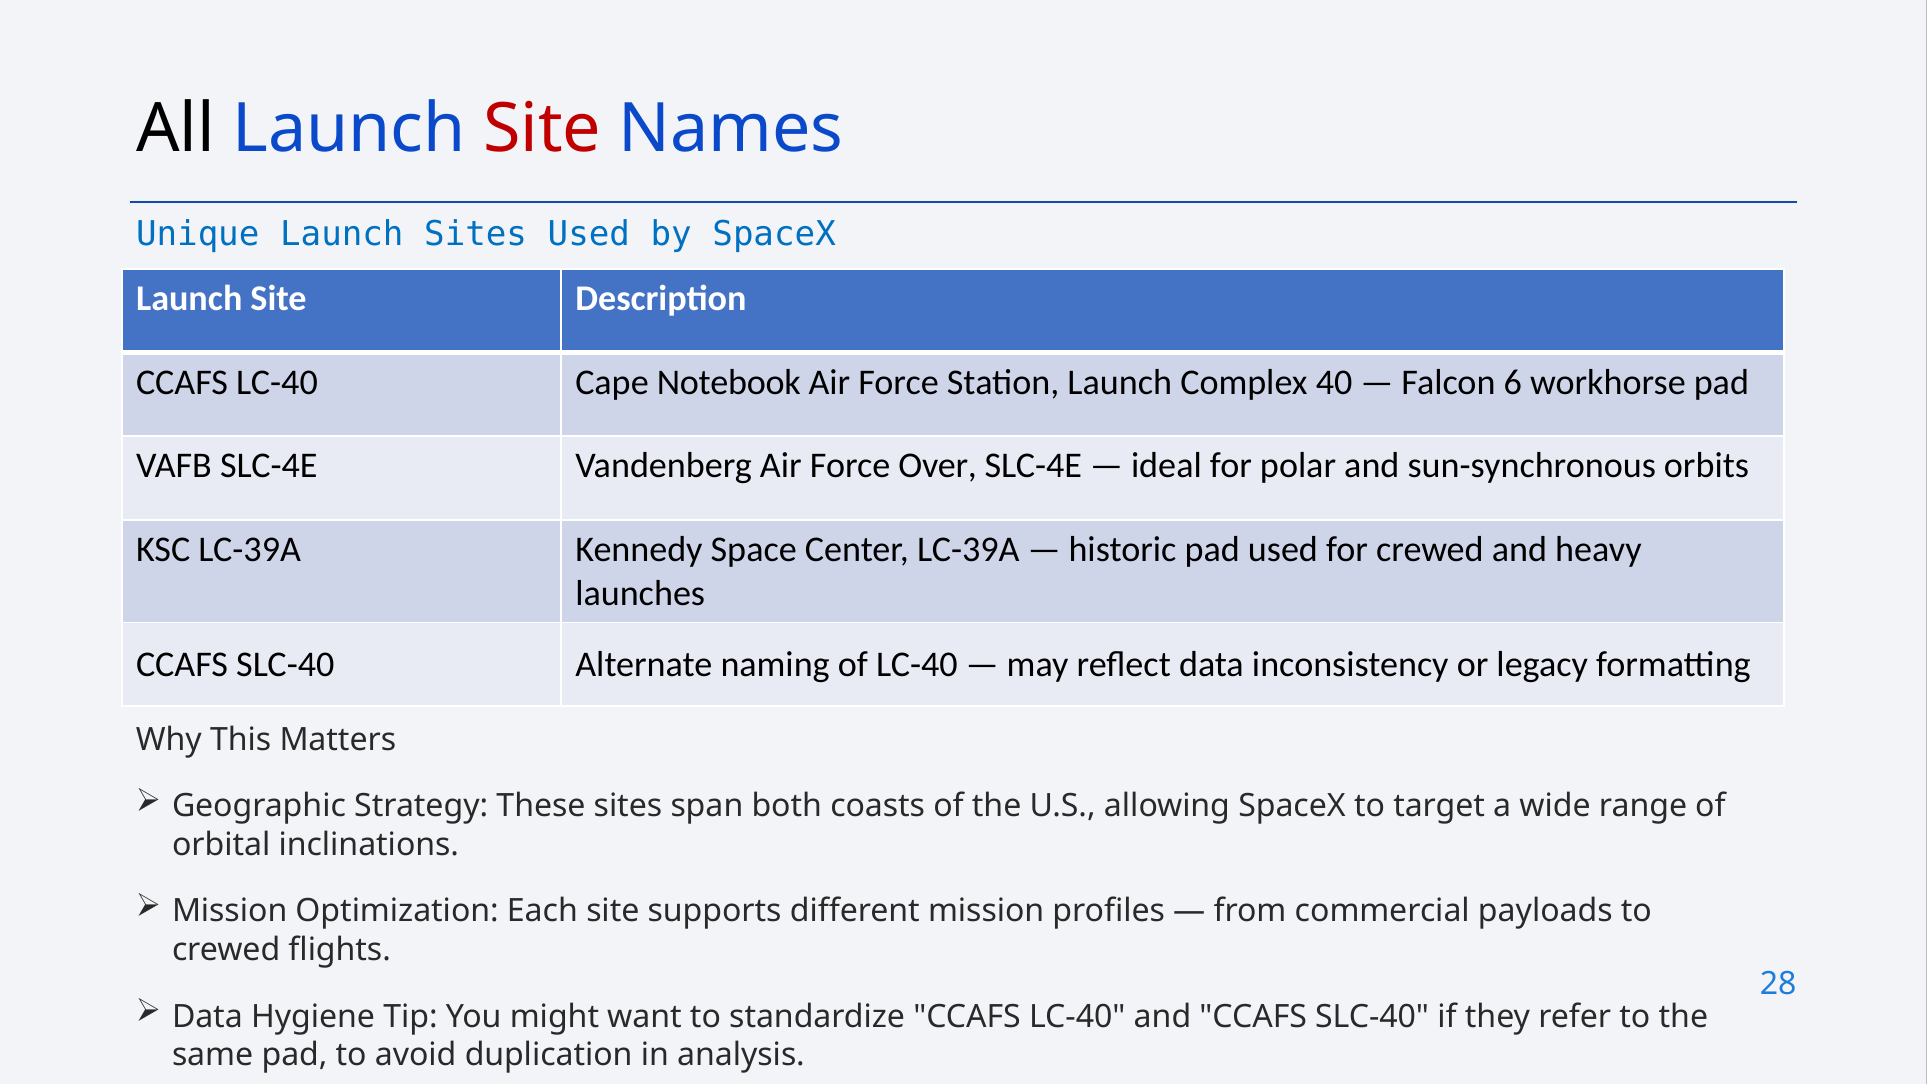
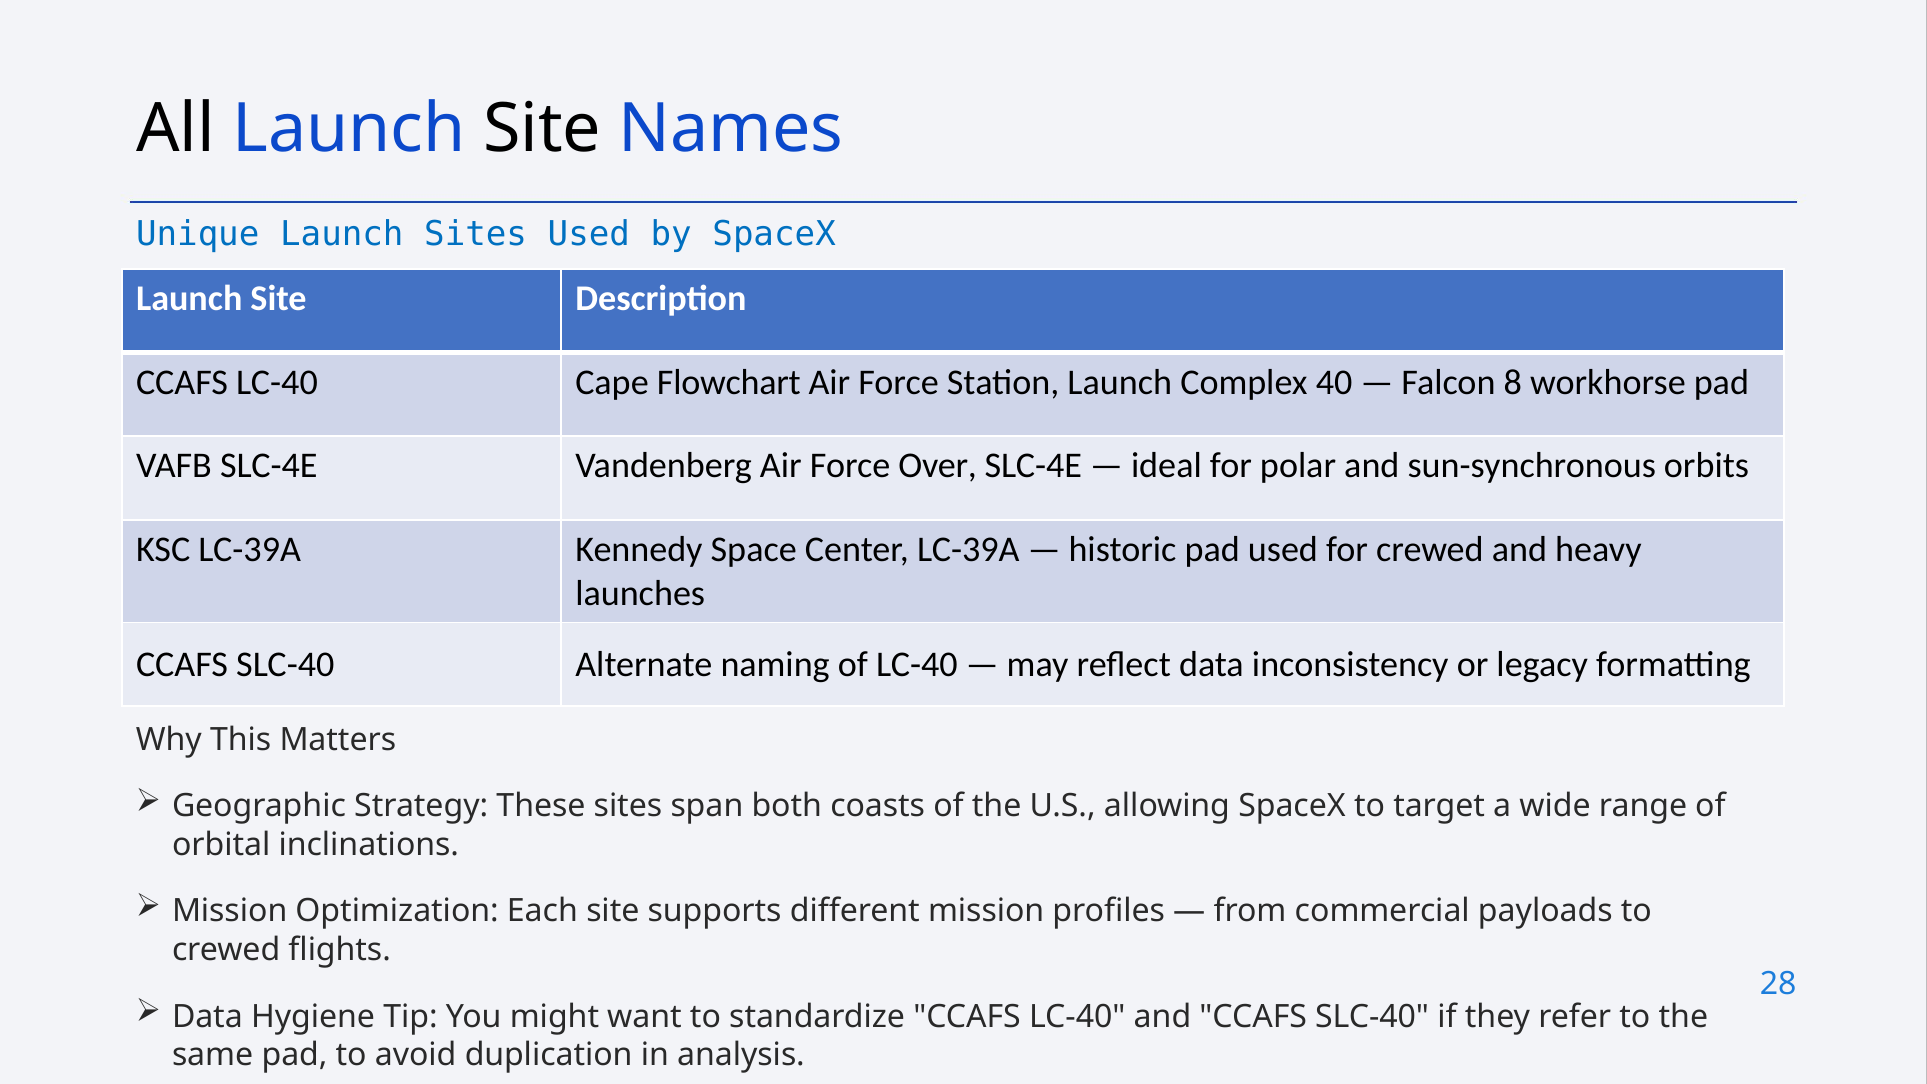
Site colour: red -> black (542, 129)
Notebook: Notebook -> Flowchart (729, 382)
6: 6 -> 8 (1513, 382)
